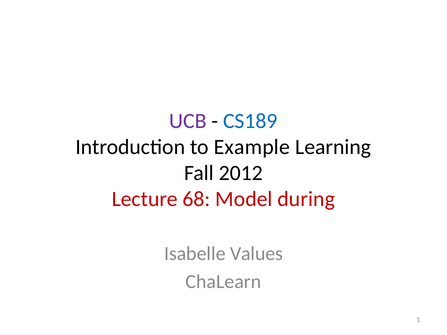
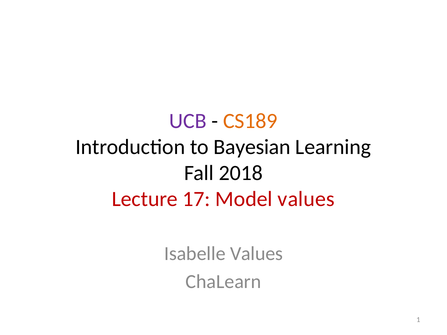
CS189 colour: blue -> orange (250, 121)
Example: Example -> Bayesian (252, 147)
2012: 2012 -> 2018 (241, 173)
68: 68 -> 17 (196, 199)
Model during: during -> values (306, 199)
